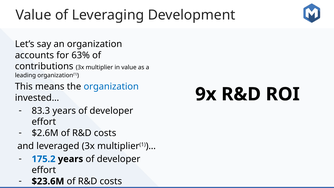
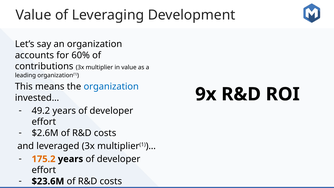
63%: 63% -> 60% (81, 55)
83.3: 83.3 -> 49.2 (41, 111)
175.2 colour: blue -> orange (44, 159)
